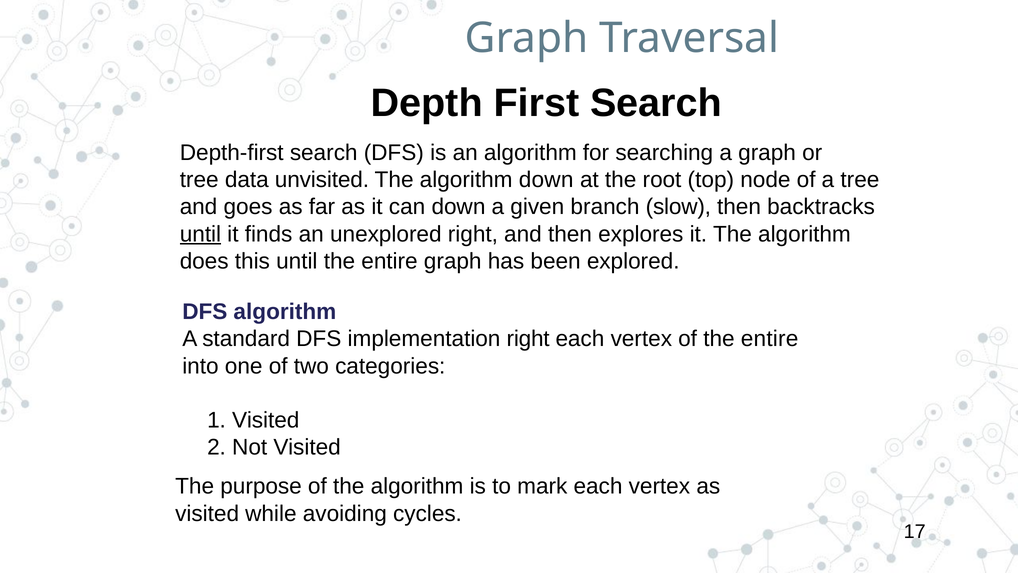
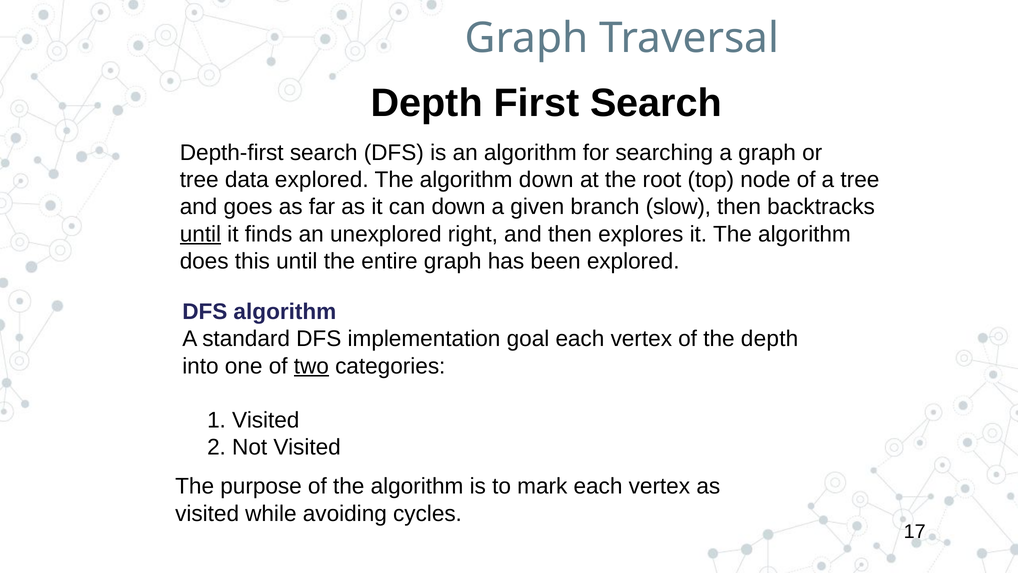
data unvisited: unvisited -> explored (322, 180)
implementation right: right -> goal (528, 339)
of the entire: entire -> depth (770, 339)
two underline: none -> present (311, 366)
